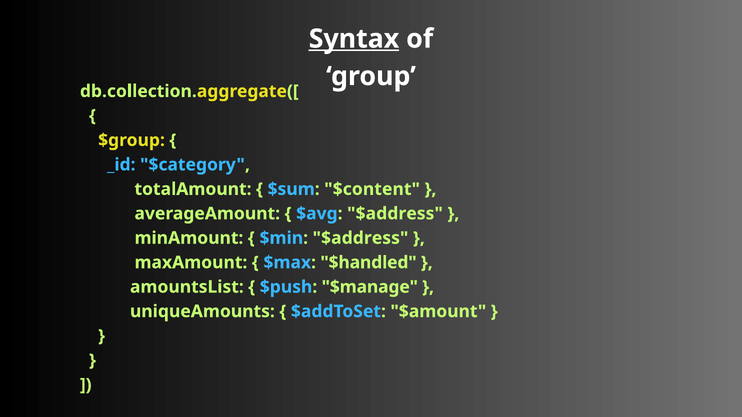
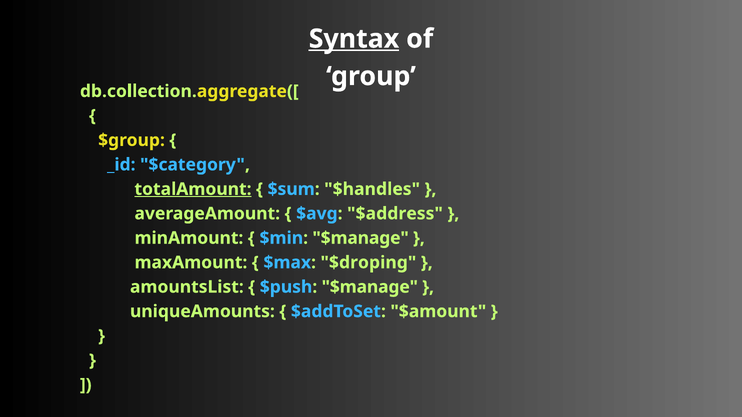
totalAmount underline: none -> present (193, 189)
$content: $content -> $handles (372, 189)
$min $address: $address -> $manage (361, 238)
$handled: $handled -> $droping (368, 263)
